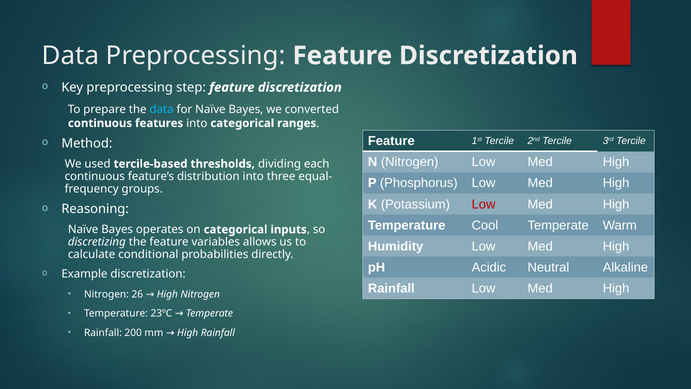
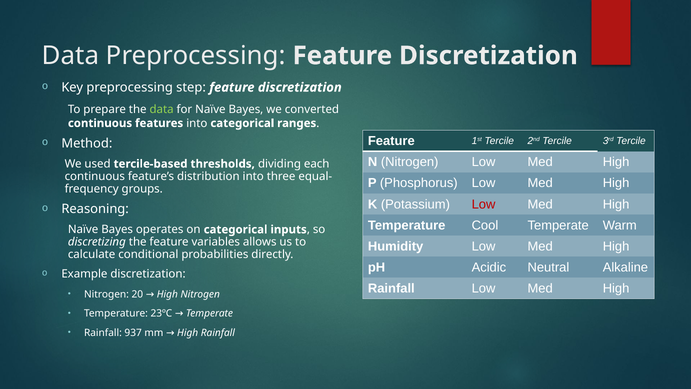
data colour: light blue -> light green (162, 109)
26: 26 -> 20 (137, 294)
200: 200 -> 937 (133, 333)
